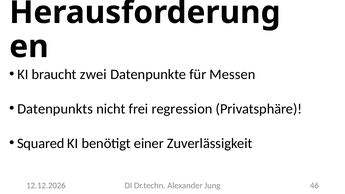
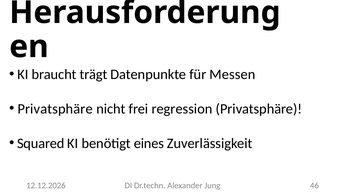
zwei: zwei -> trägt (94, 74)
Datenpunkts: Datenpunkts -> Privatsphäre (55, 109)
einer: einer -> eines (149, 143)
